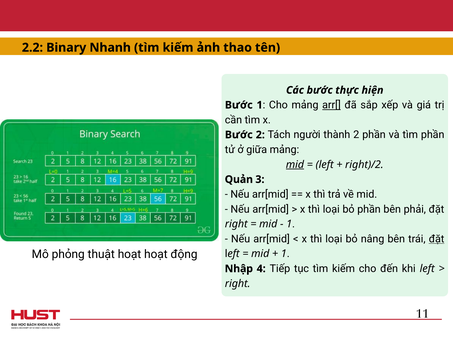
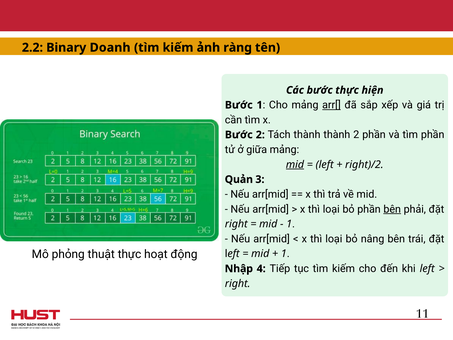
Nhanh: Nhanh -> Doanh (110, 48)
thao: thao -> ràng (238, 48)
Tách người: người -> thành (307, 135)
bên underline: none -> present (392, 209)
đặt underline: present -> none (437, 239)
thuật hoạt: hoạt -> thực (130, 254)
